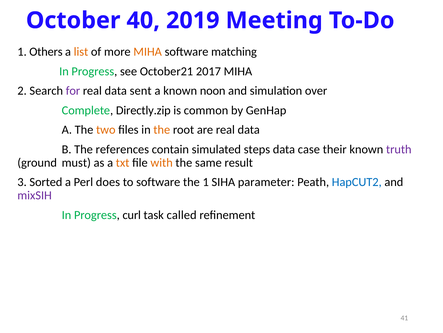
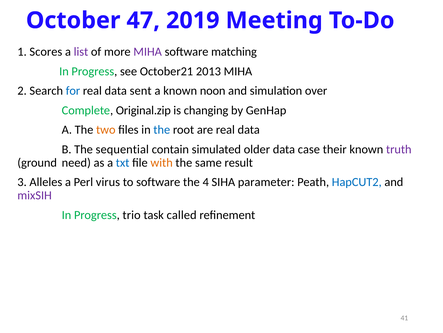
40: 40 -> 47 (143, 20)
Others: Others -> Scores (46, 52)
list colour: orange -> purple (81, 52)
MIHA colour: orange -> purple (148, 52)
2017: 2017 -> 2013 (208, 71)
for colour: purple -> blue (73, 91)
Directly.zip: Directly.zip -> Original.zip (143, 110)
common: common -> changing (206, 110)
the colour: orange -> blue (162, 130)
references: references -> sequential (122, 149)
steps: steps -> older (257, 149)
must: must -> need (76, 162)
txt colour: orange -> blue (123, 162)
Sorted: Sorted -> Alleles (46, 182)
does: does -> virus (108, 182)
the 1: 1 -> 4 (206, 182)
curl: curl -> trio (132, 215)
